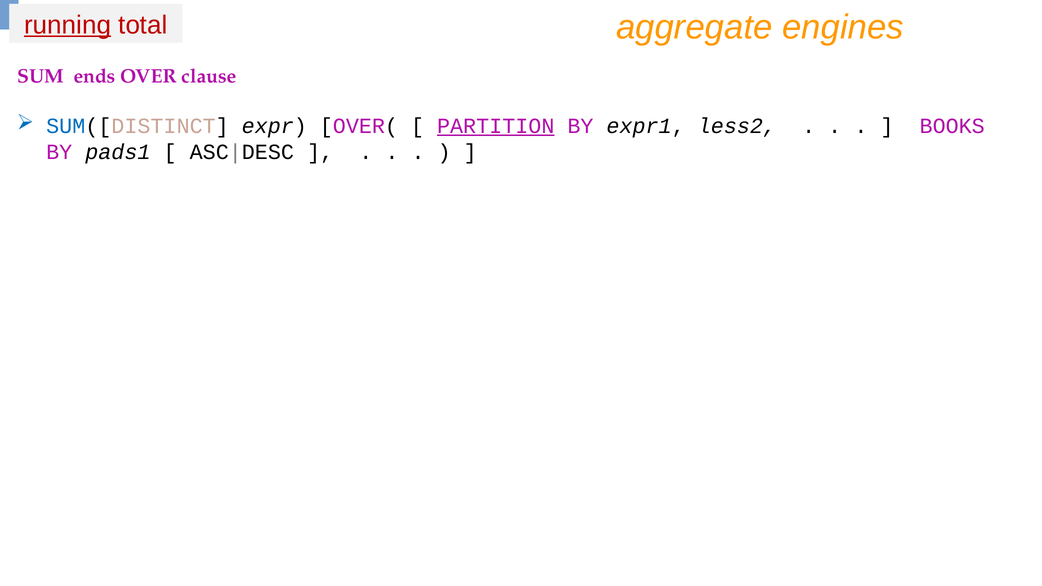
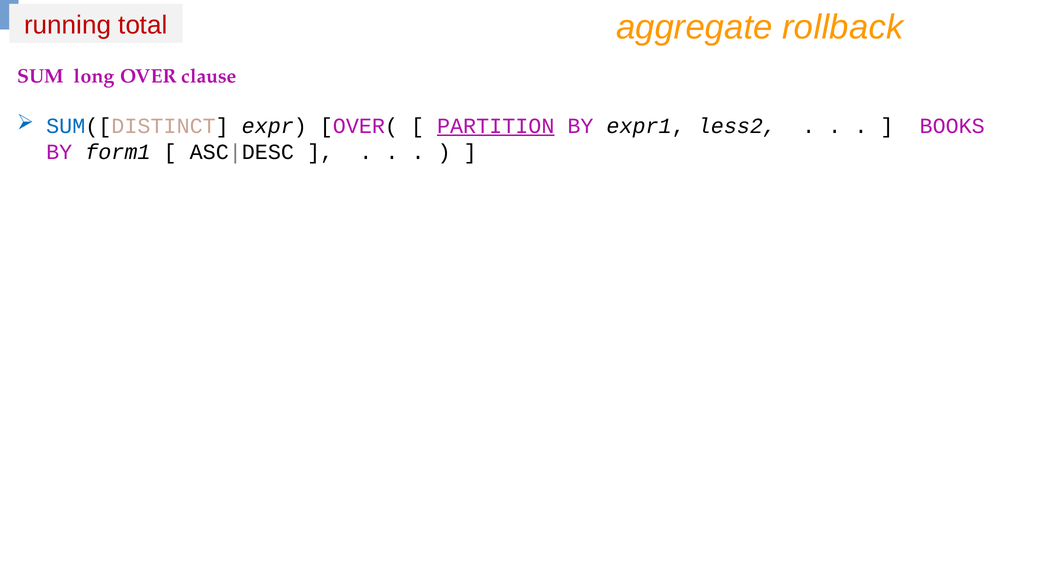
engines: engines -> rollback (843, 27)
running underline: present -> none (68, 25)
ends: ends -> long (94, 76)
pads1: pads1 -> form1 (118, 152)
